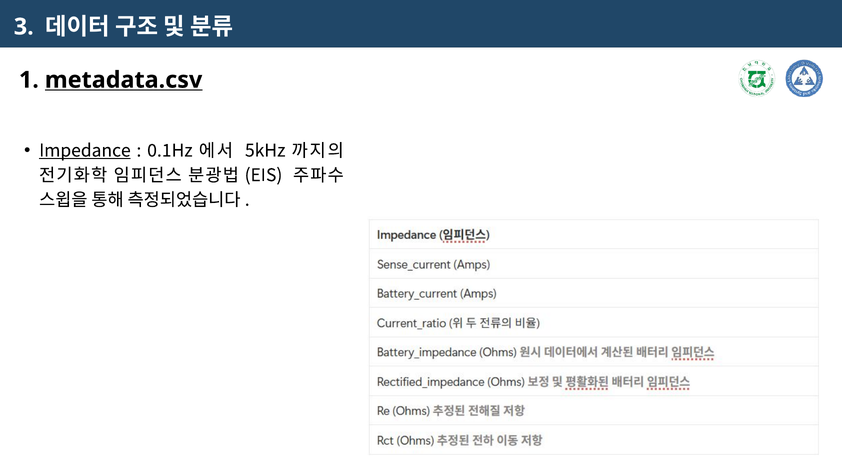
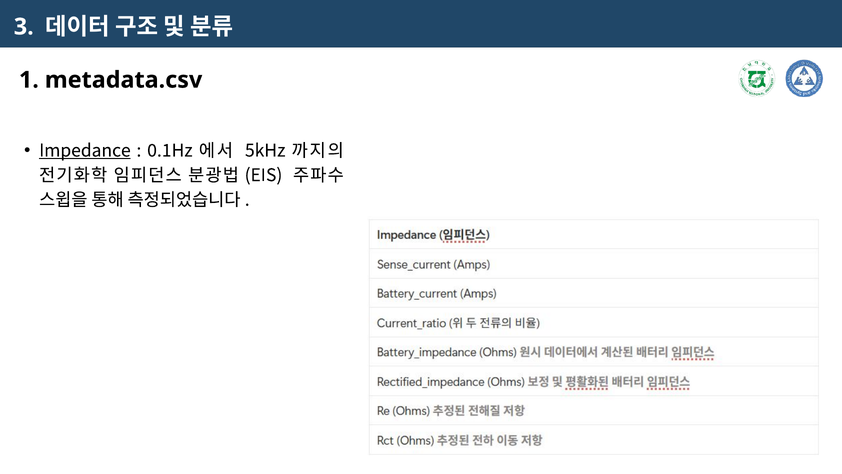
metadata.csv underline: present -> none (124, 80)
